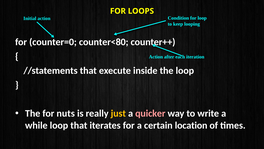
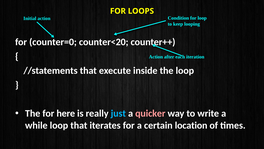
counter<80: counter<80 -> counter<20 (104, 42)
nuts: nuts -> here (66, 113)
just colour: yellow -> light blue (118, 113)
